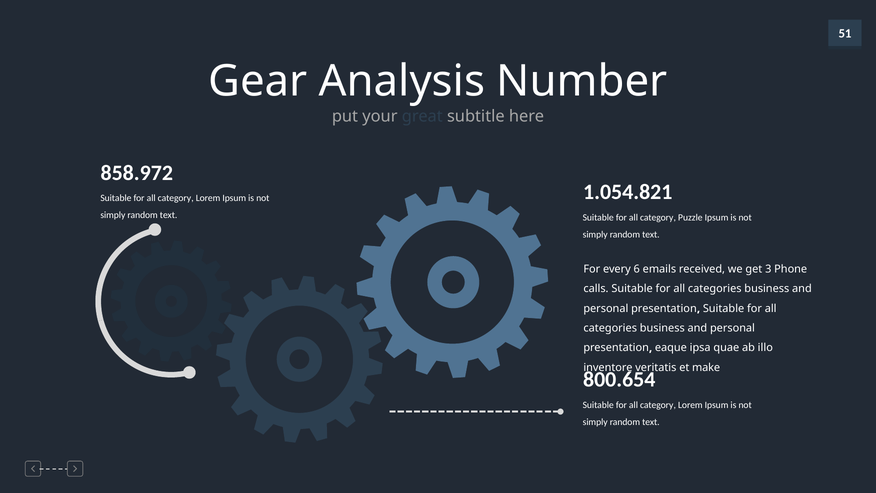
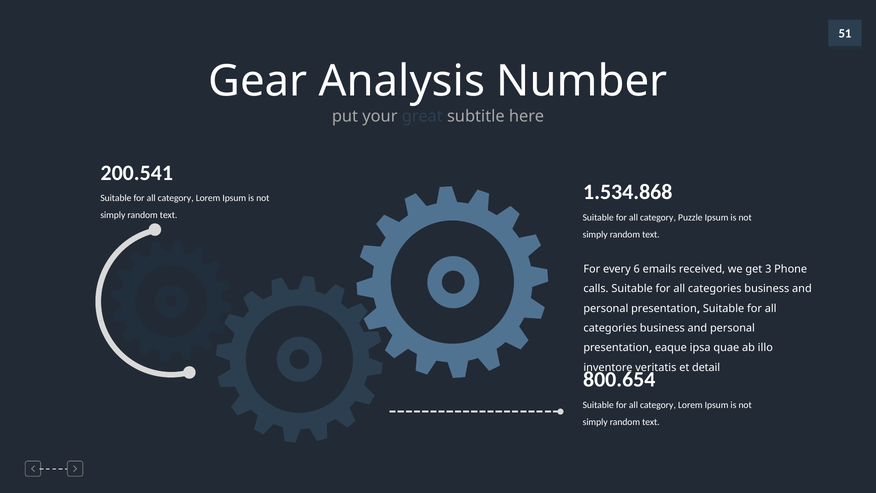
858.972: 858.972 -> 200.541 (137, 173)
1.054.821: 1.054.821 -> 1.534.868 (628, 192)
make: make -> detail (706, 367)
